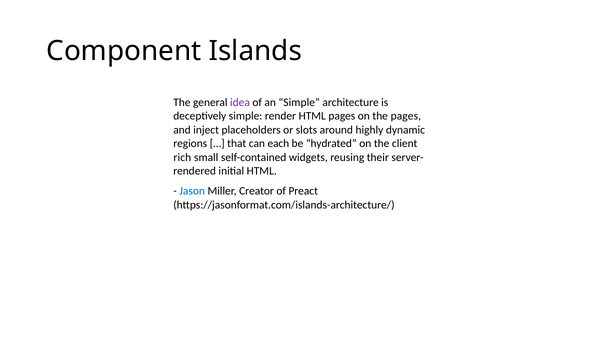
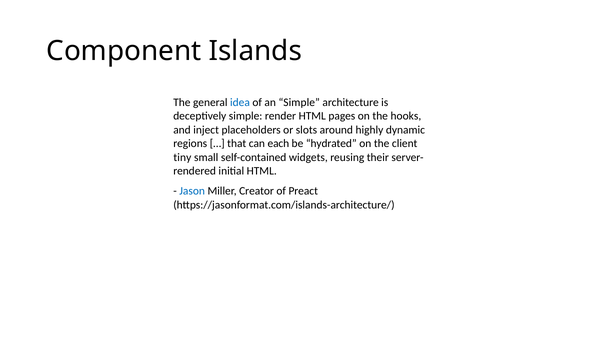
idea colour: purple -> blue (240, 102)
the pages: pages -> hooks (406, 116)
rich: rich -> tiny (182, 157)
